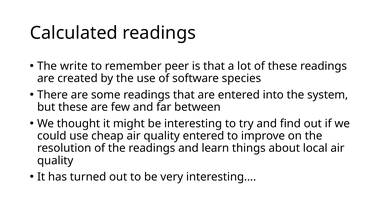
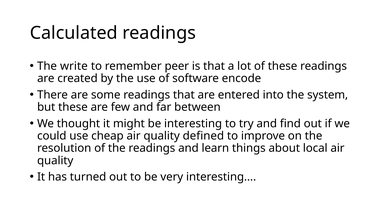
species: species -> encode (241, 78)
quality entered: entered -> defined (203, 136)
